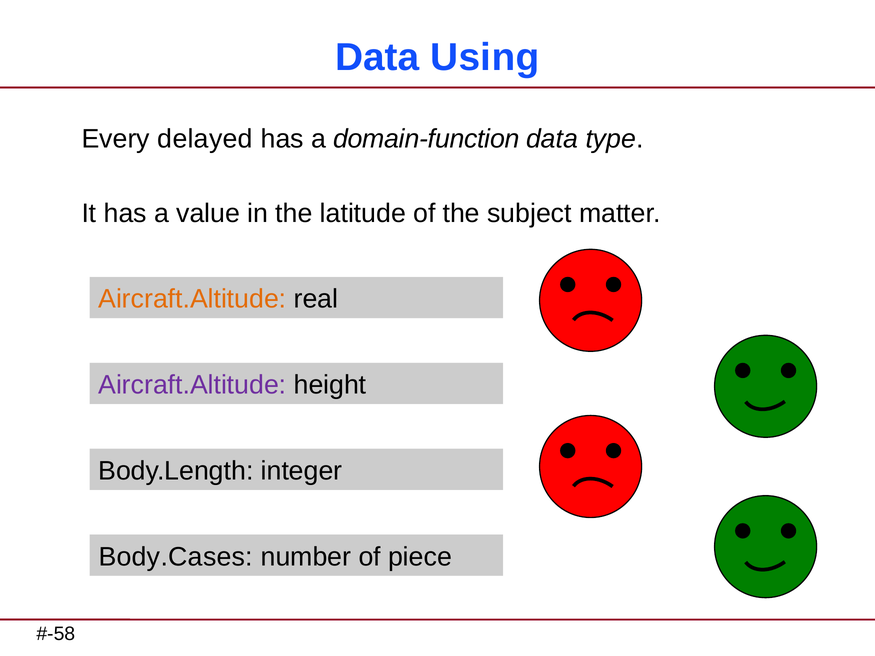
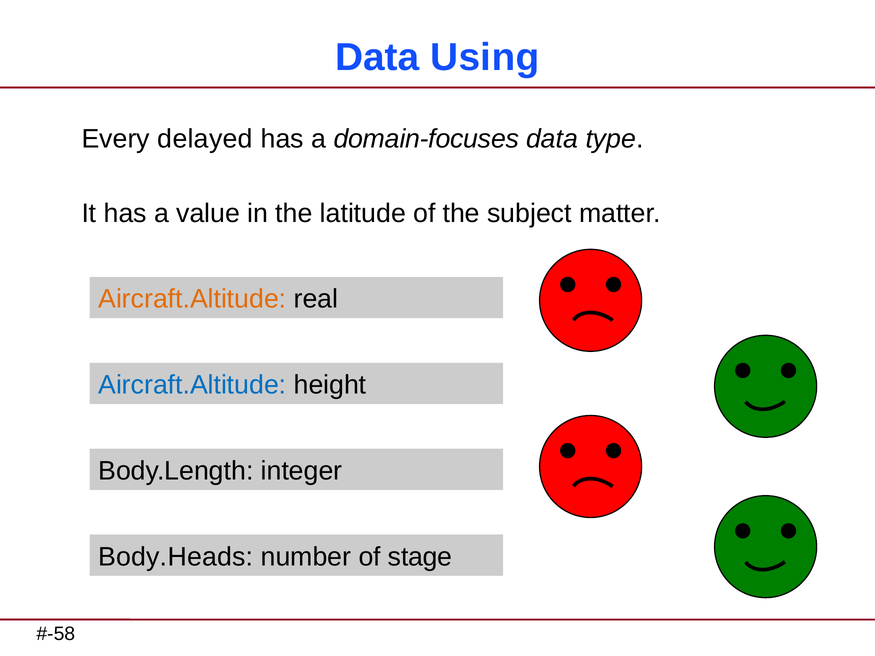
domain-function: domain-function -> domain-focuses (426, 139)
Aircraft.Altitude colour: purple -> blue (192, 385)
Body.Cases: Body.Cases -> Body.Heads (176, 557)
piece: piece -> stage (420, 557)
